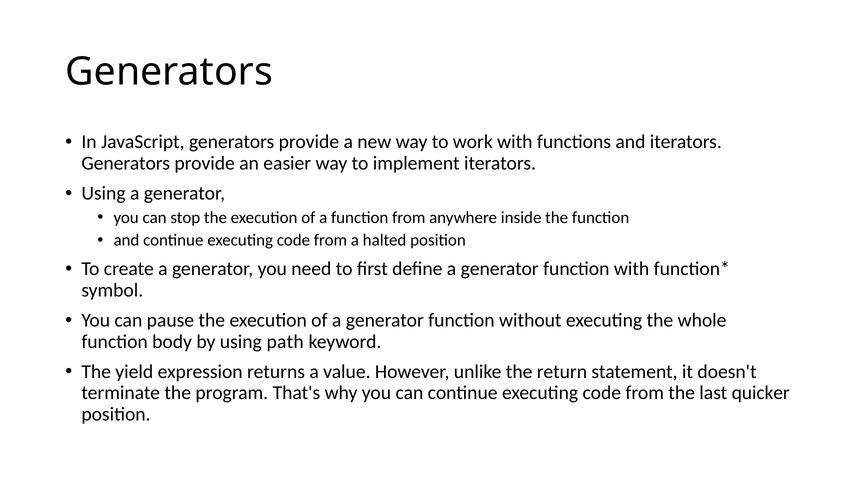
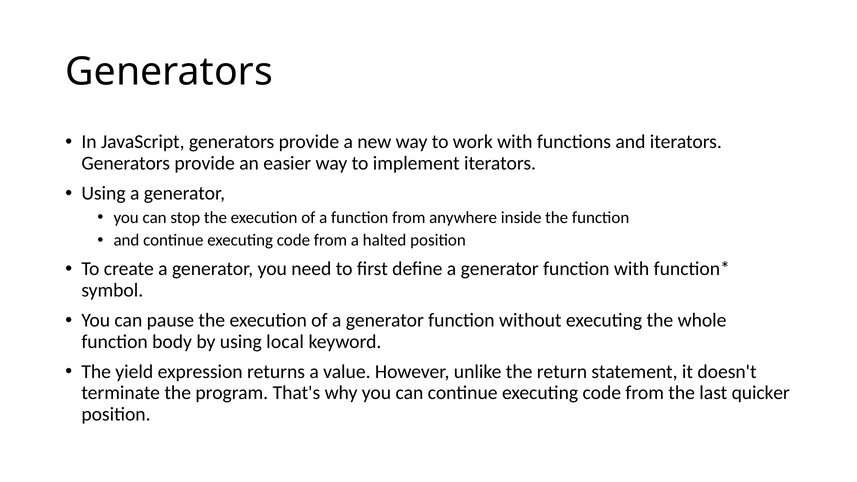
path: path -> local (285, 342)
